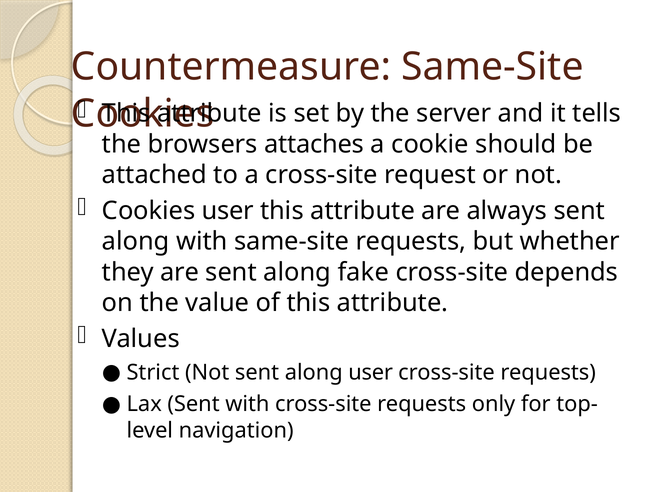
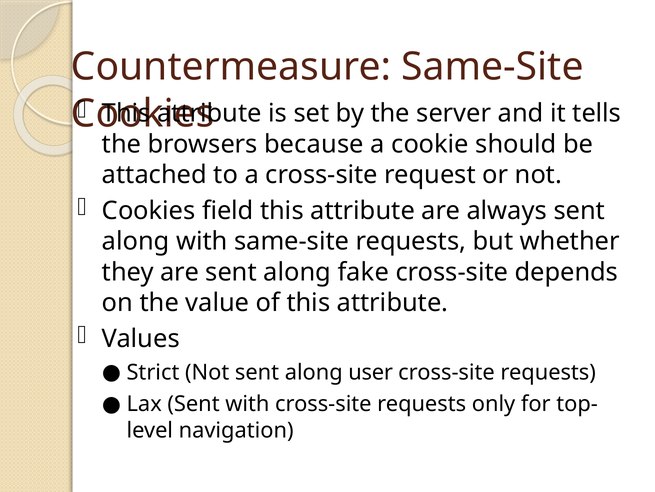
attaches: attaches -> because (314, 144)
Cookies user: user -> field (228, 211)
